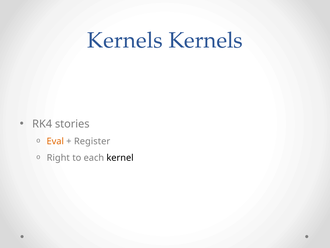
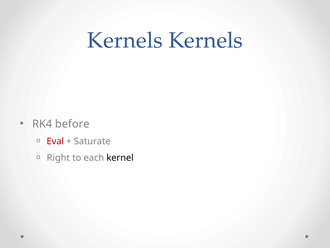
stories: stories -> before (72, 124)
Eval colour: orange -> red (55, 141)
Register: Register -> Saturate (92, 141)
